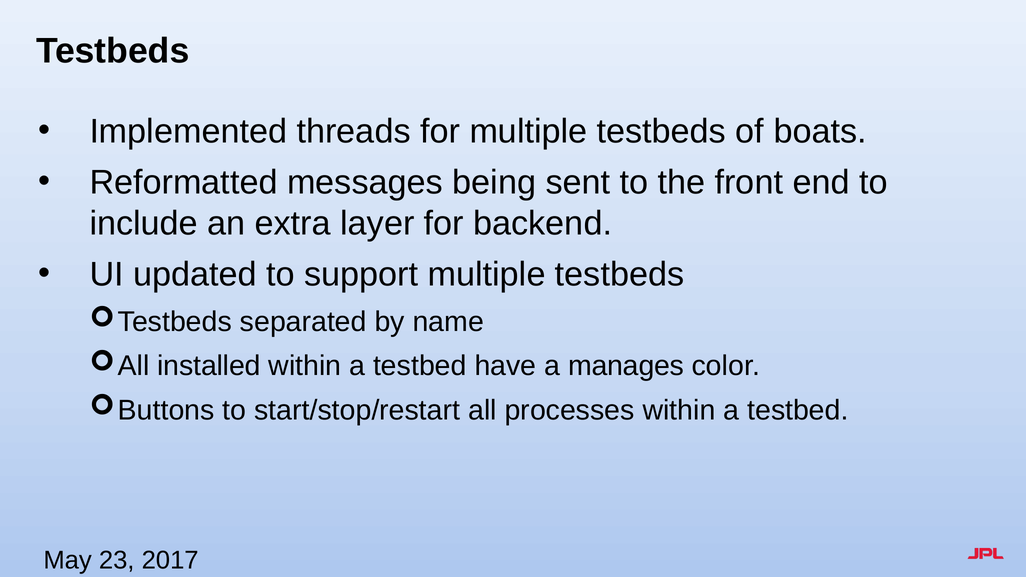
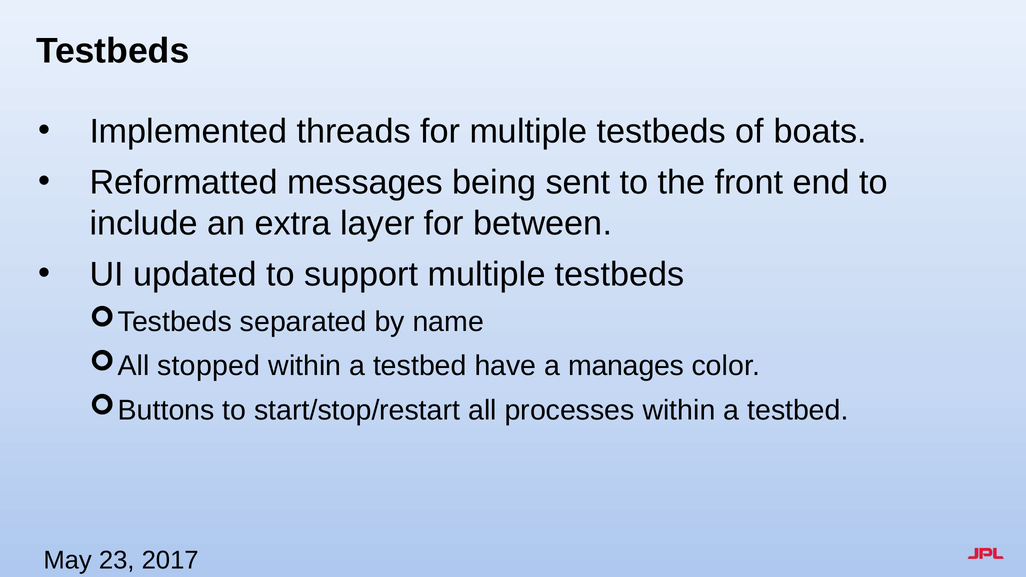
backend: backend -> between (543, 224)
installed: installed -> stopped (209, 366)
